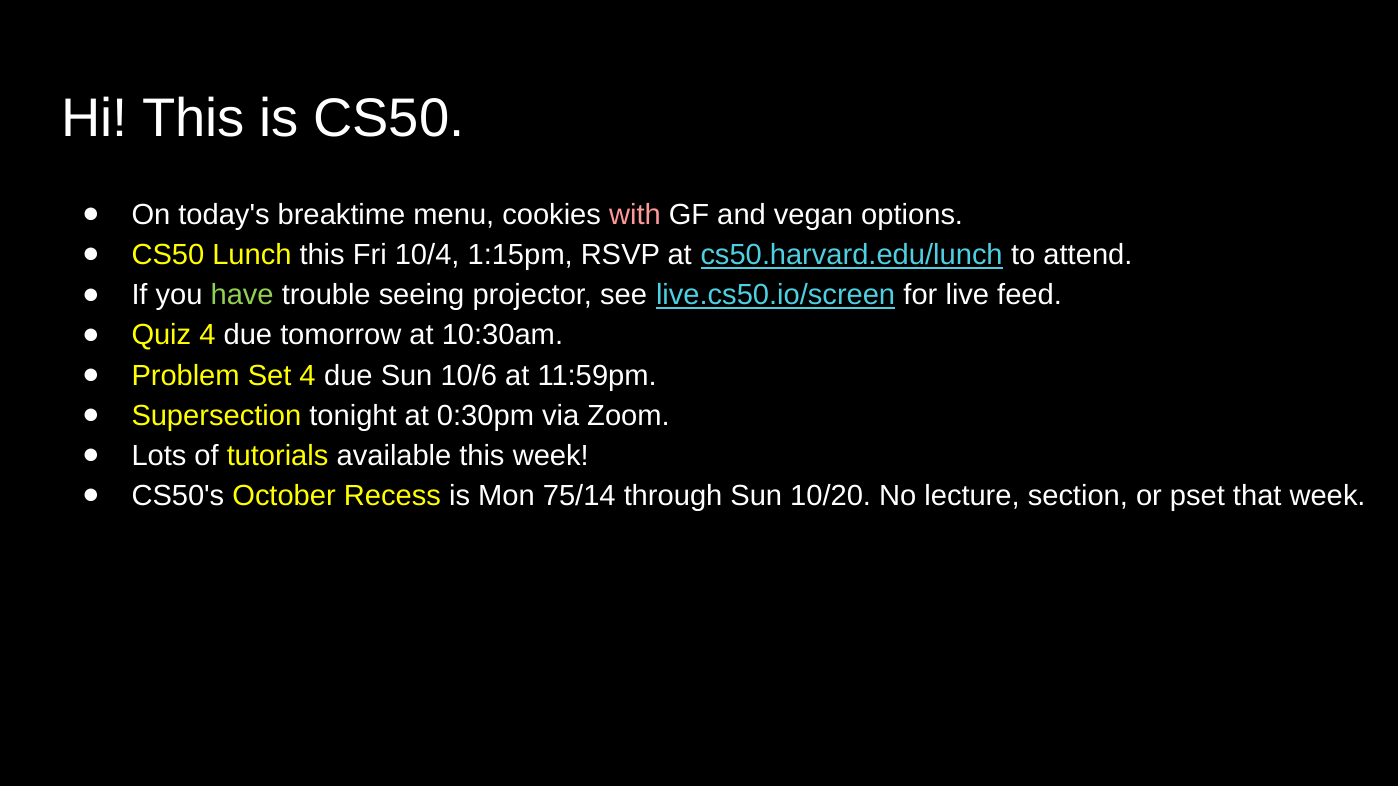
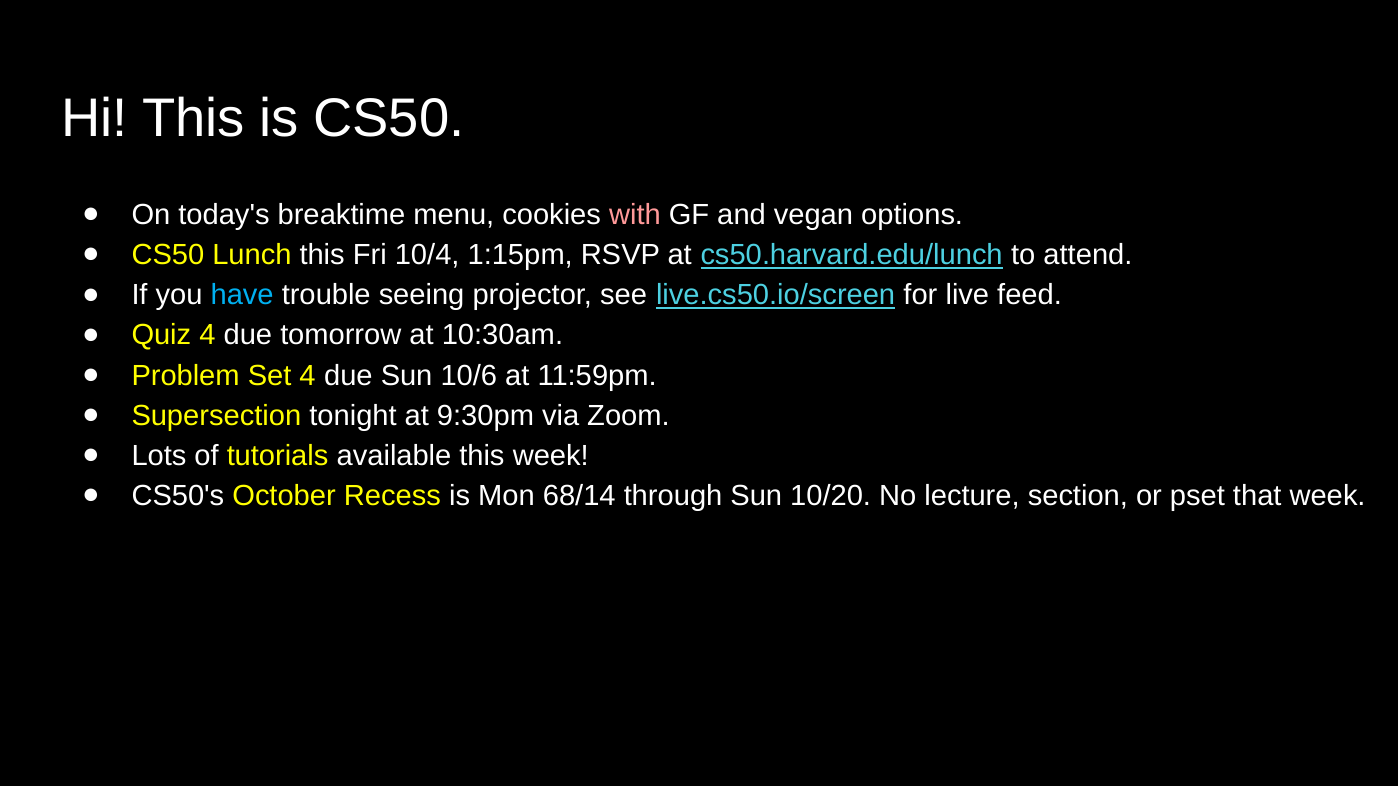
have colour: light green -> light blue (242, 295)
0:30pm: 0:30pm -> 9:30pm (486, 416)
75/14: 75/14 -> 68/14 (579, 496)
